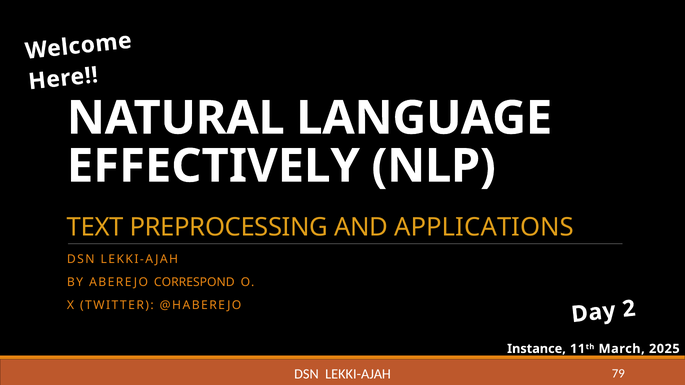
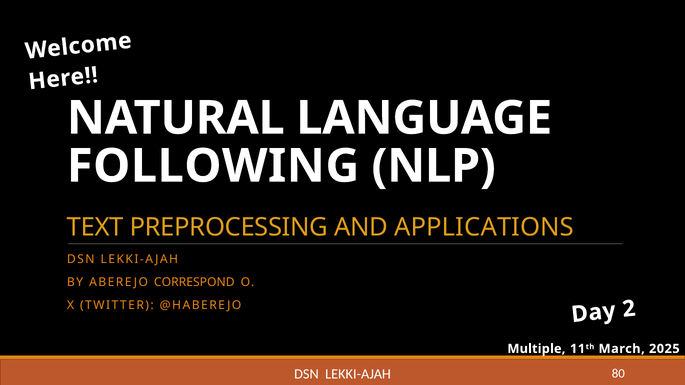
EFFECTIVELY: EFFECTIVELY -> FOLLOWING (213, 166)
Instance: Instance -> Multiple (536, 349)
79: 79 -> 80 (618, 374)
